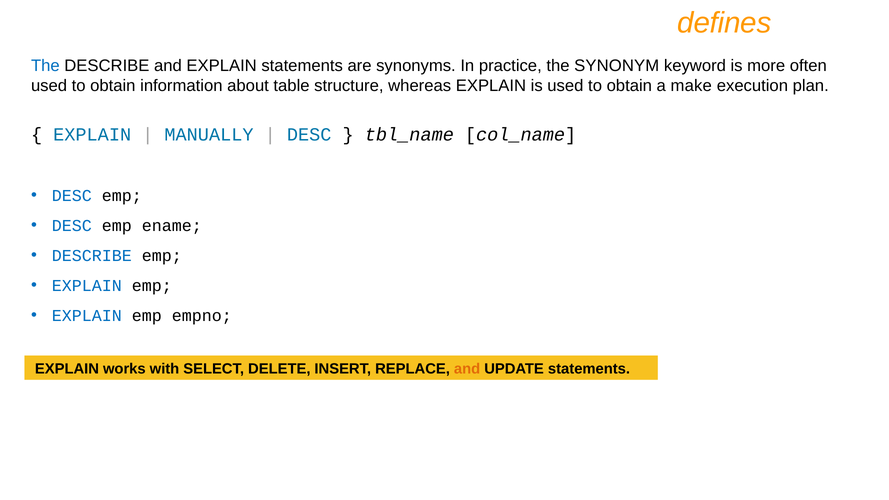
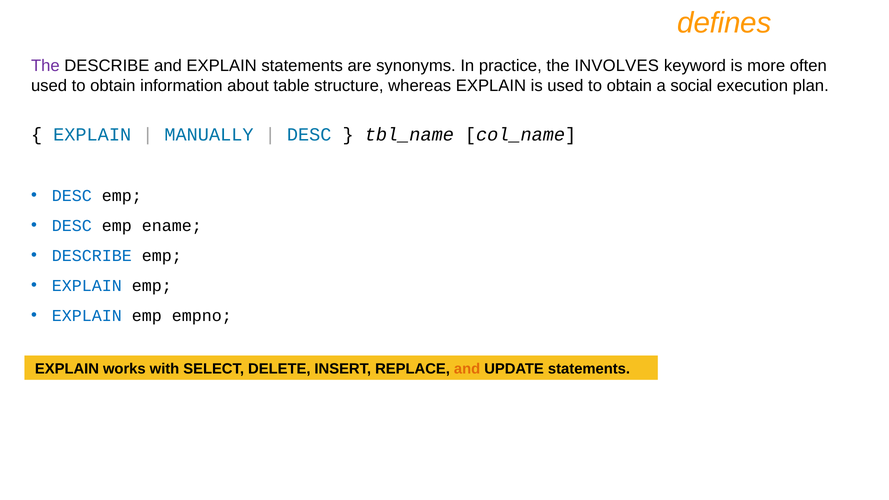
The colour: blue -> purple (45, 66)
SYNONYM: SYNONYM -> INVOLVES (617, 66)
make: make -> social (691, 86)
